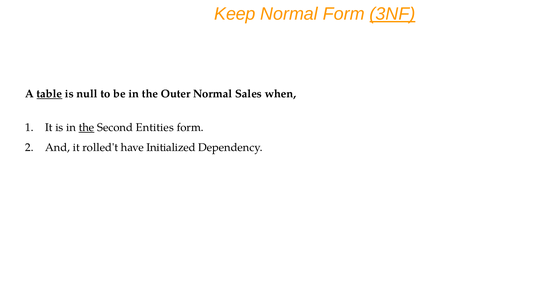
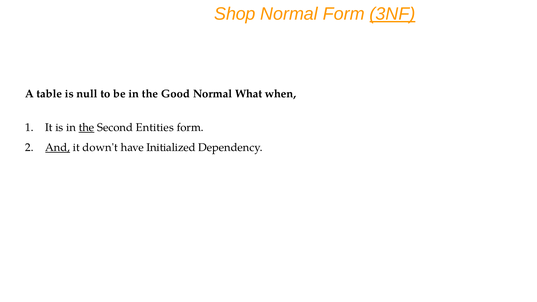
Keep: Keep -> Shop (235, 14)
table underline: present -> none (49, 94)
Outer: Outer -> Good (176, 94)
Sales: Sales -> What (249, 94)
And underline: none -> present (58, 148)
rolled't: rolled't -> down't (100, 148)
